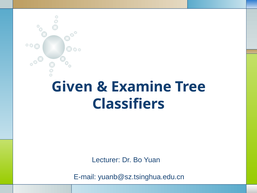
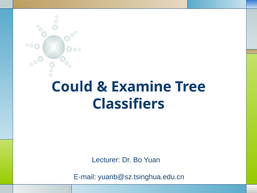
Given: Given -> Could (72, 87)
